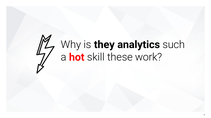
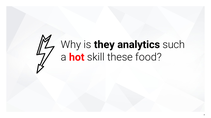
work: work -> food (148, 58)
